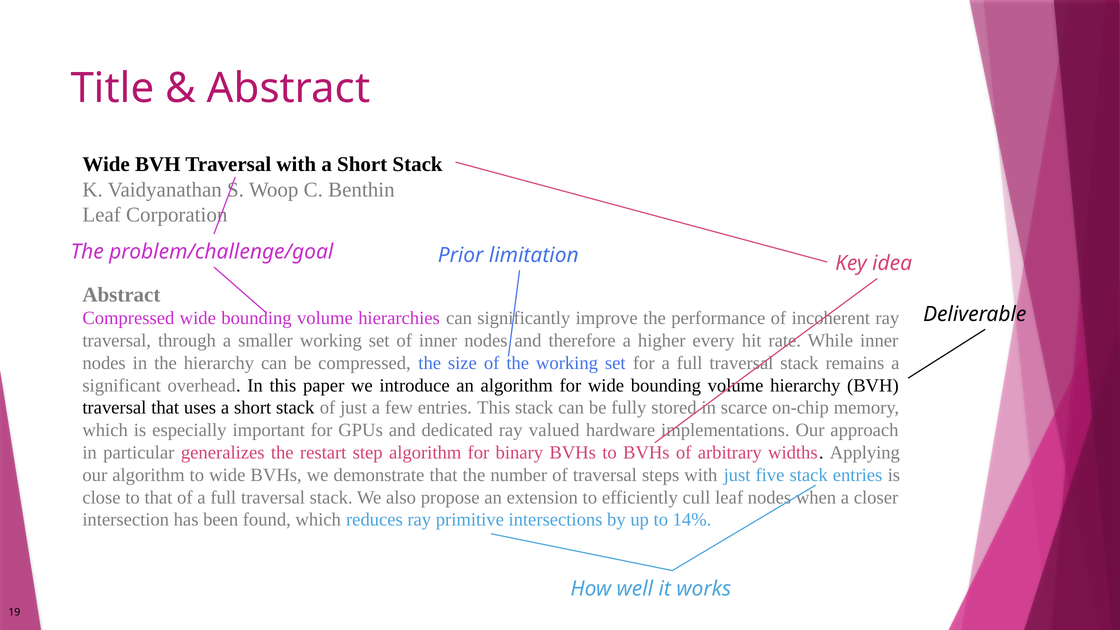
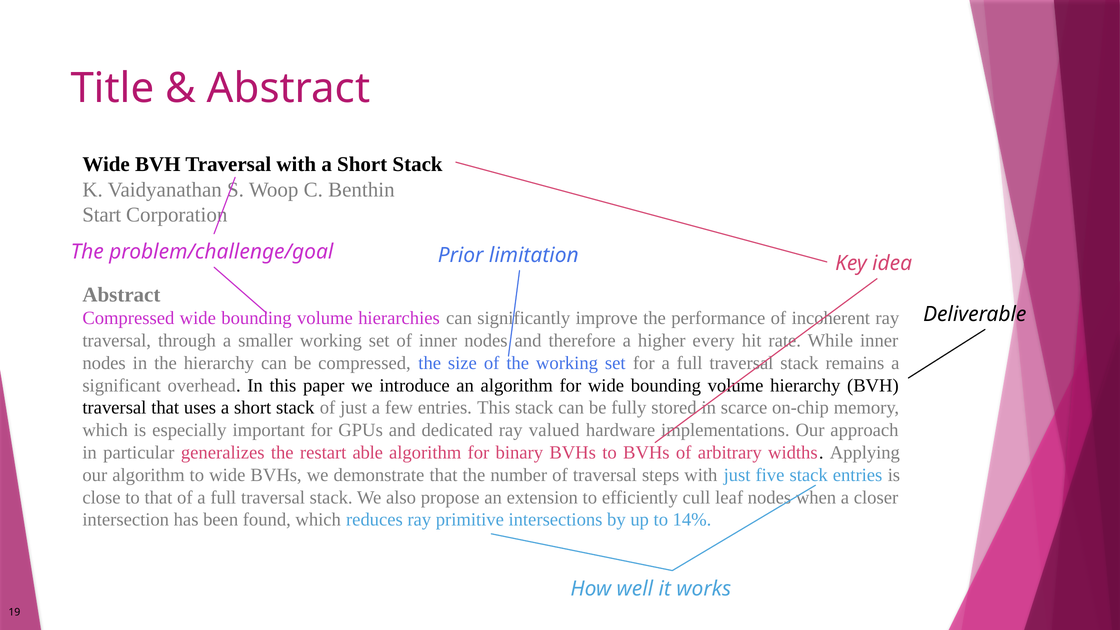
Leaf: Leaf -> Start (102, 215)
step: step -> able (368, 453)
